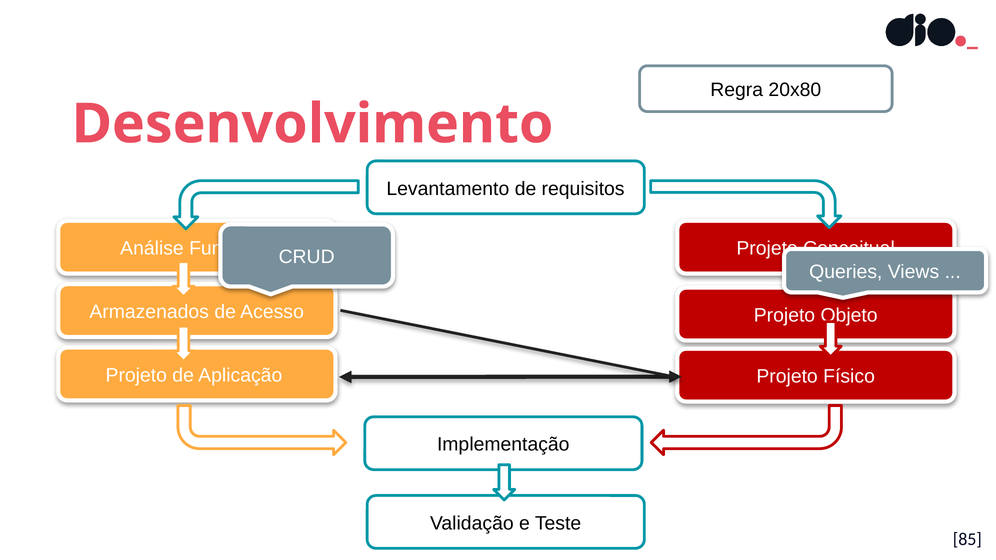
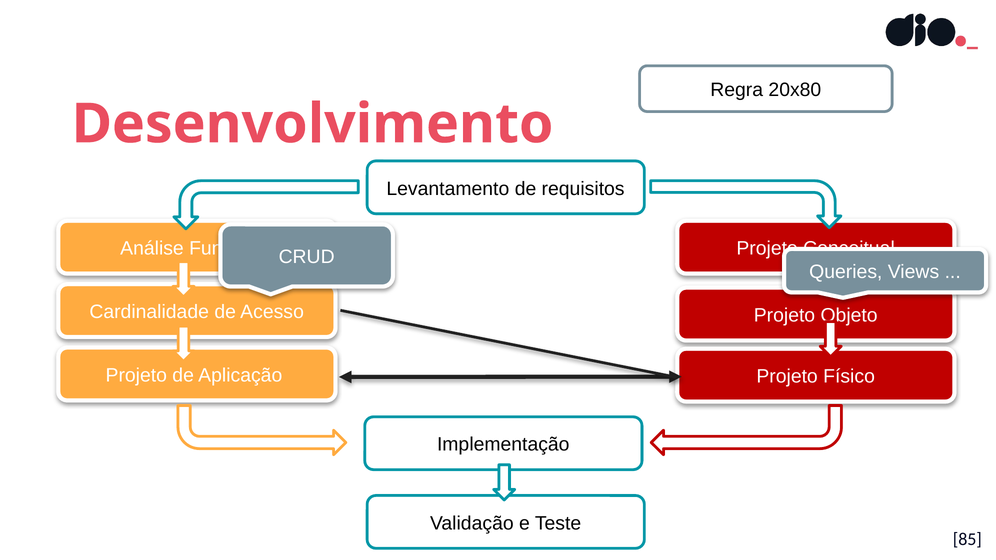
Armazenados: Armazenados -> Cardinalidade (149, 312)
